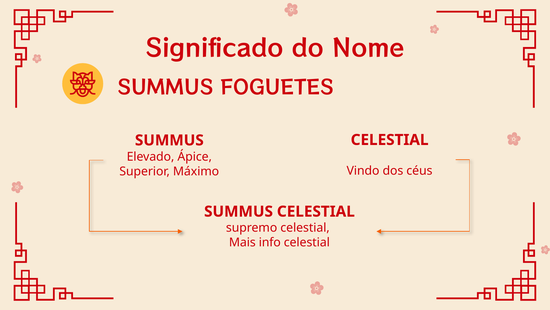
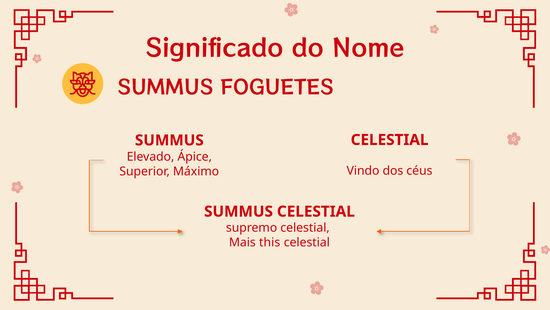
info: info -> this (270, 242)
